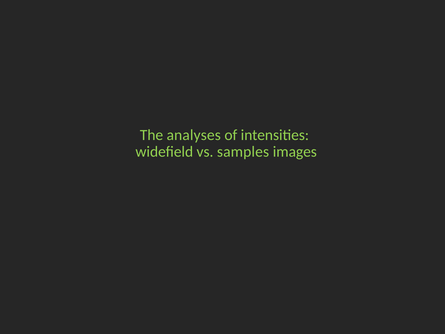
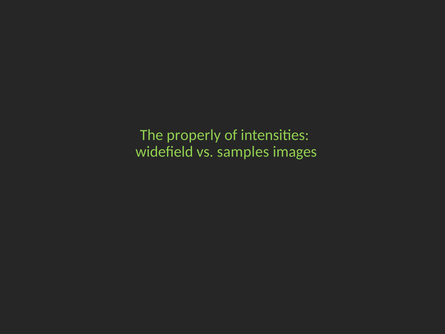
analyses: analyses -> properly (194, 135)
